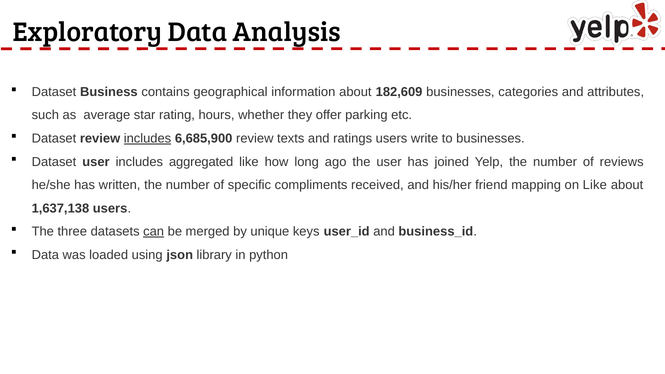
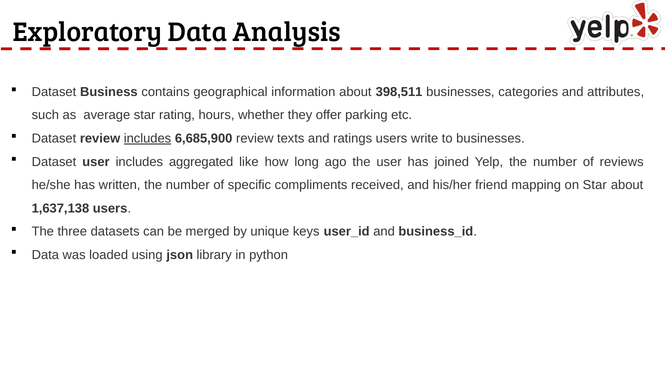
182,609: 182,609 -> 398,511 (399, 92)
on Like: Like -> Star (595, 185)
can underline: present -> none (154, 232)
